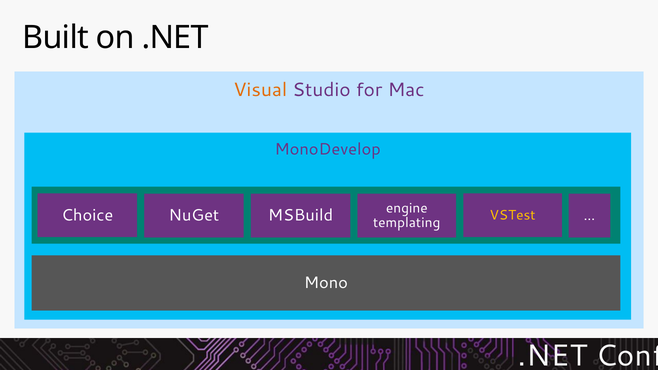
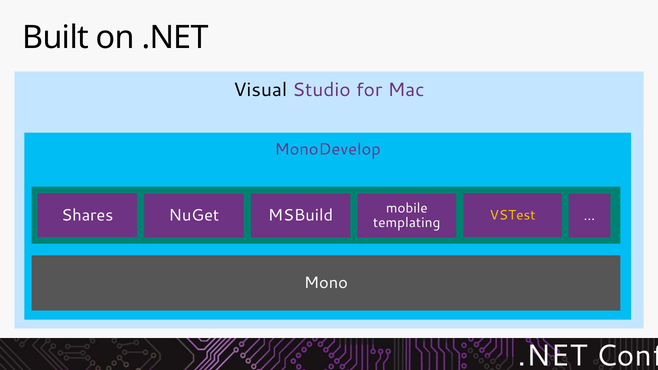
Visual colour: orange -> black (260, 90)
Choice: Choice -> Shares (87, 215)
engine: engine -> mobile (407, 208)
